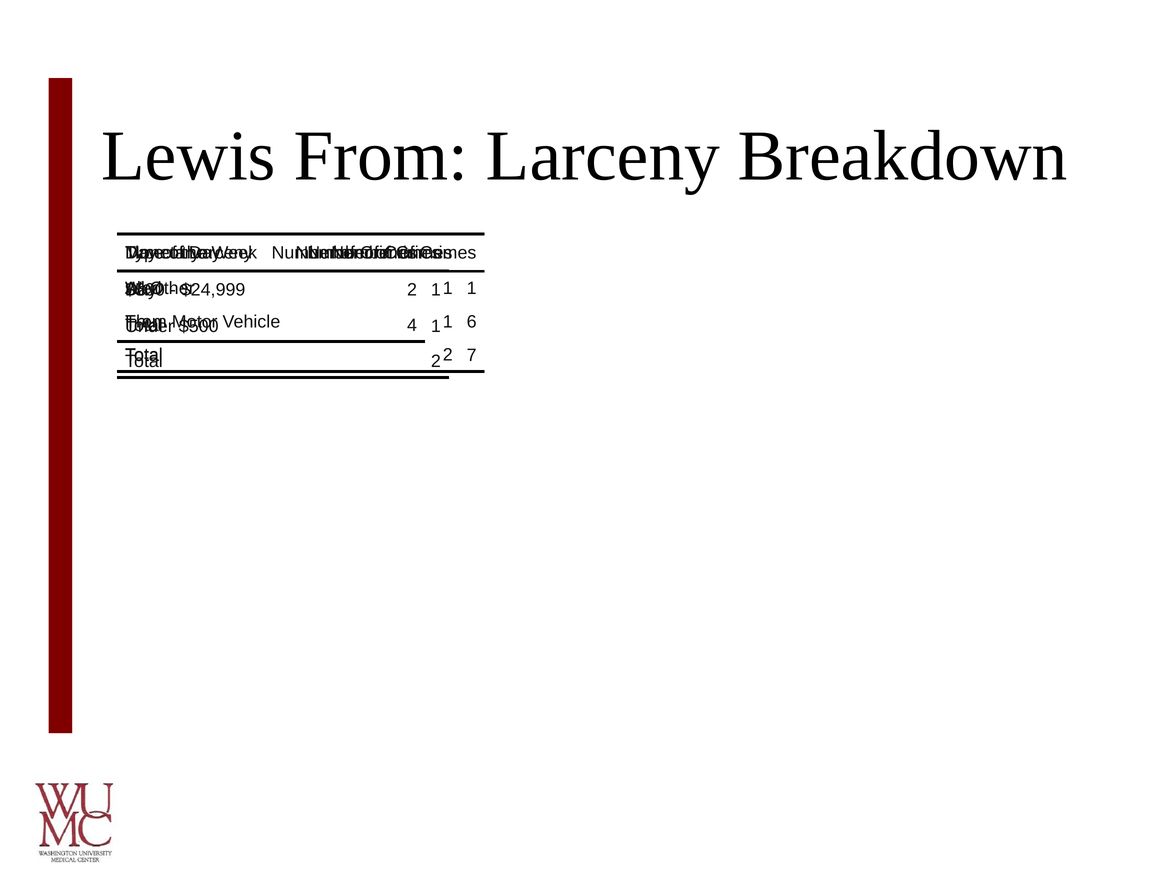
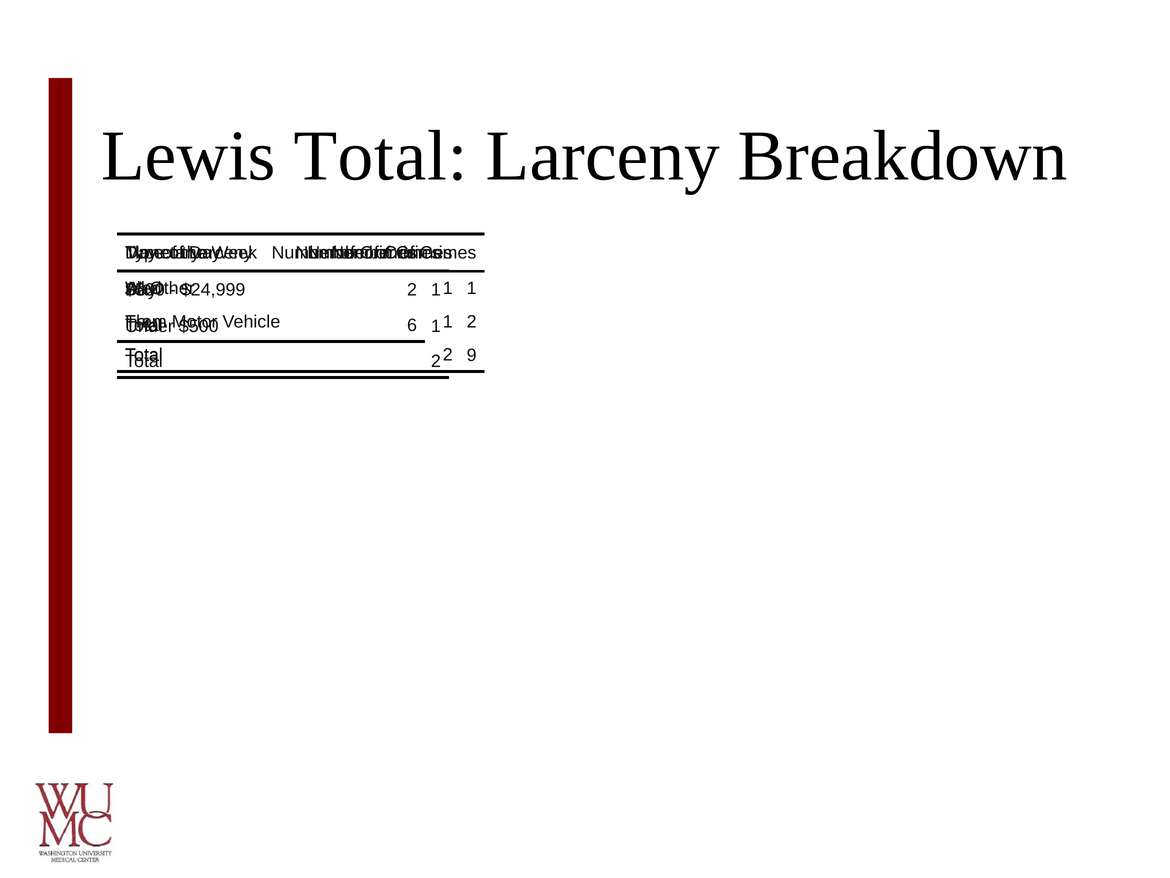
Lewis From: From -> Total (380, 156)
Vehicle 6: 6 -> 2 (472, 322)
4: 4 -> 6 (412, 325)
7: 7 -> 9 (472, 355)
